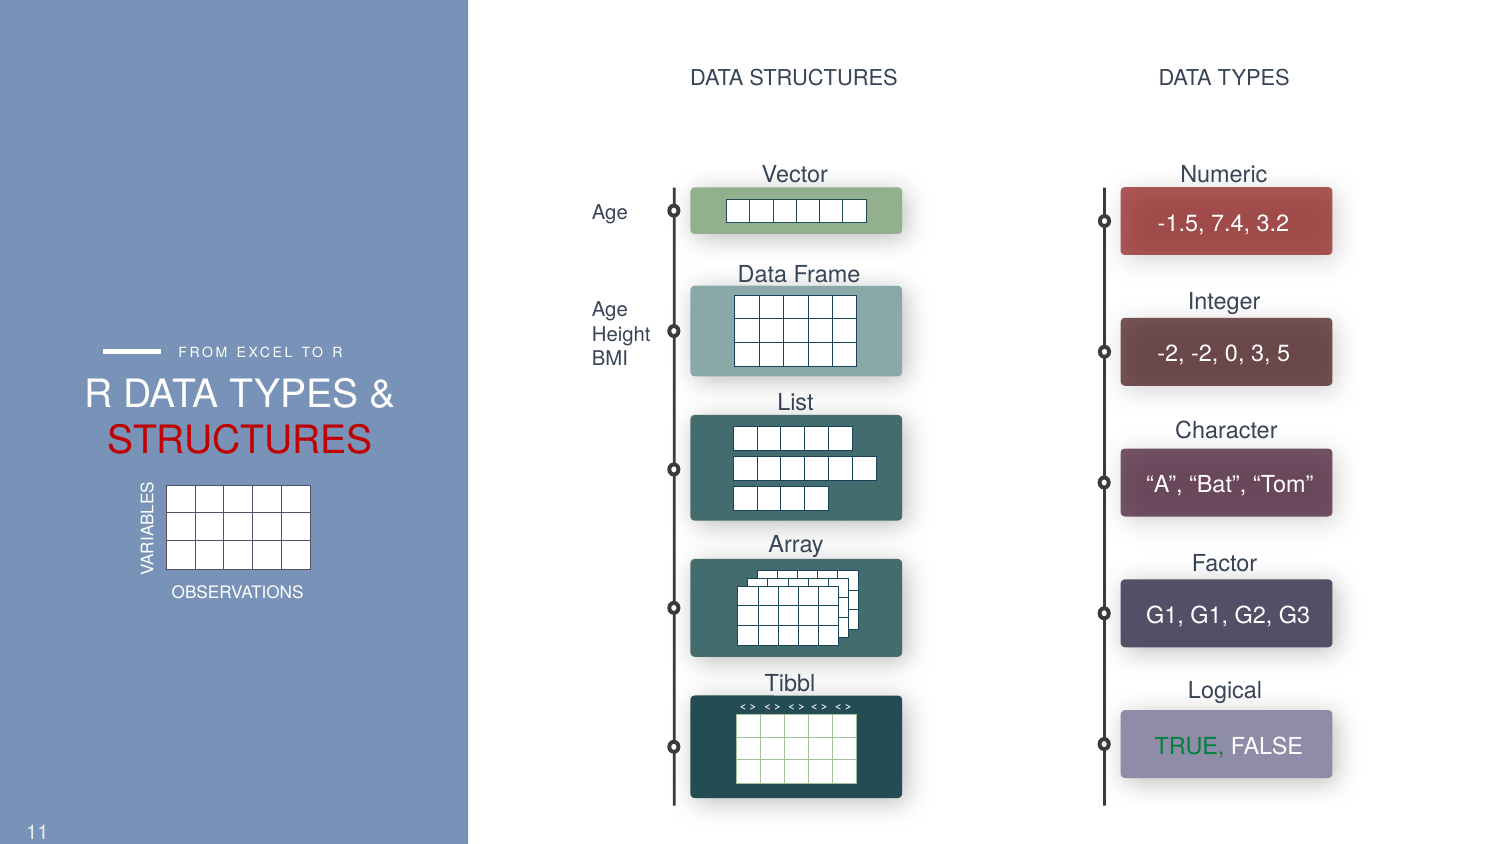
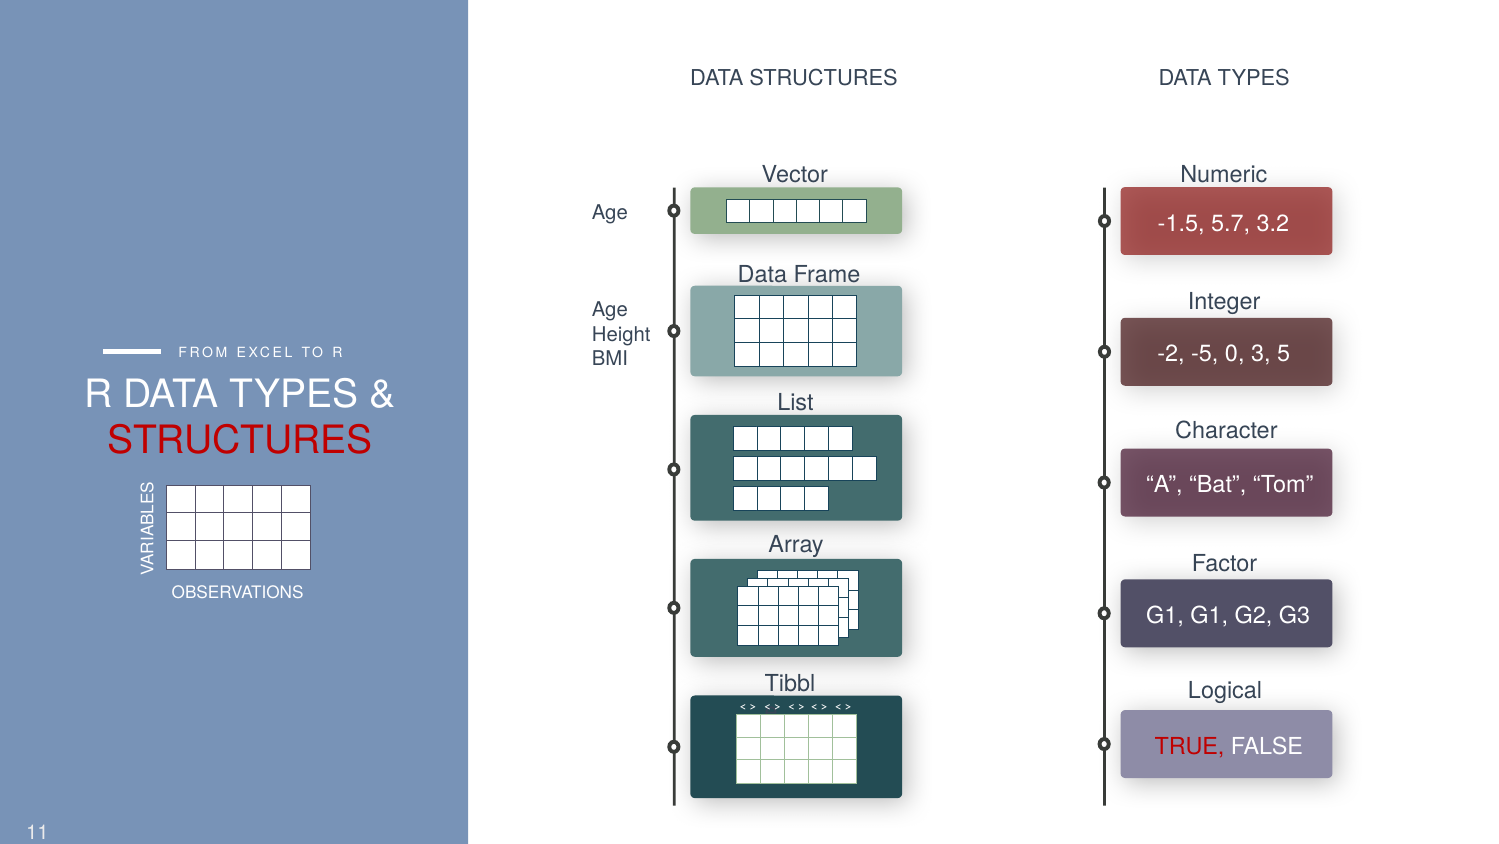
7.4: 7.4 -> 5.7 (1231, 223)
-2 -2: -2 -> -5 (1205, 354)
TRUE colour: green -> red (1190, 746)
